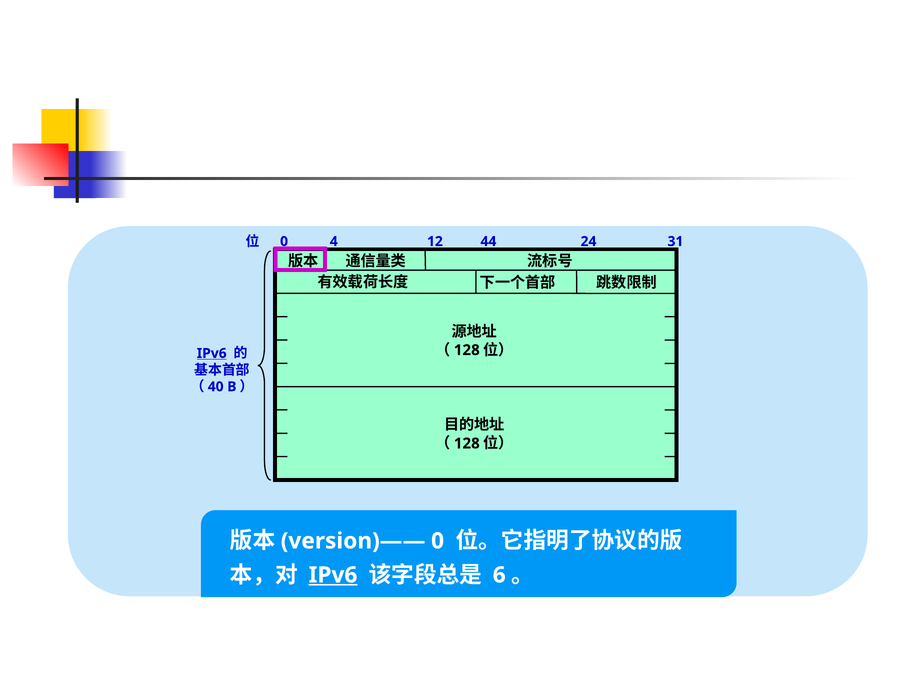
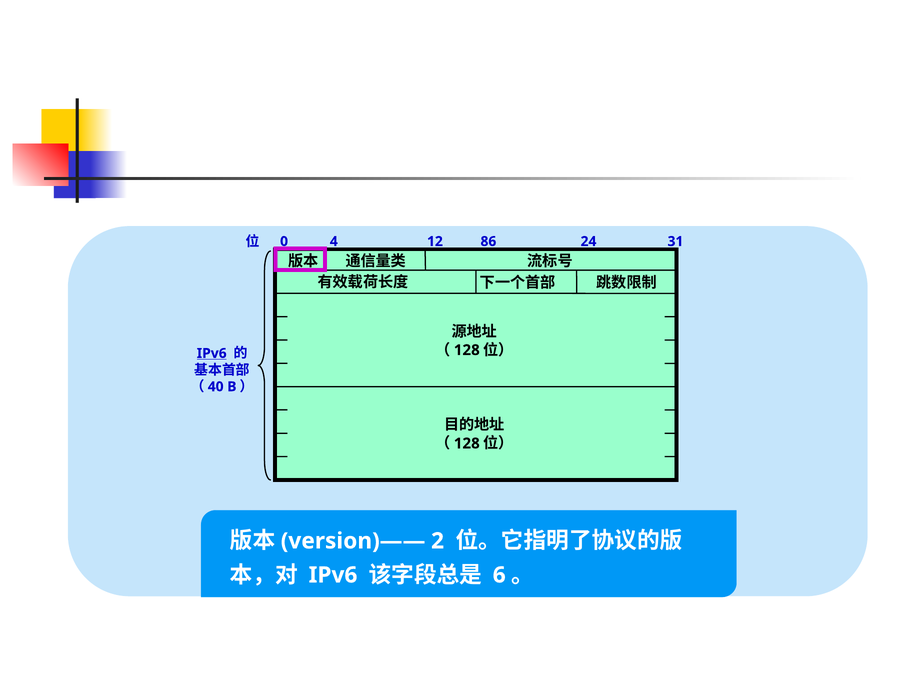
44: 44 -> 86 (488, 241)
0: 0 -> 2 (438, 541)
IPv6 underline: present -> none (333, 575)
